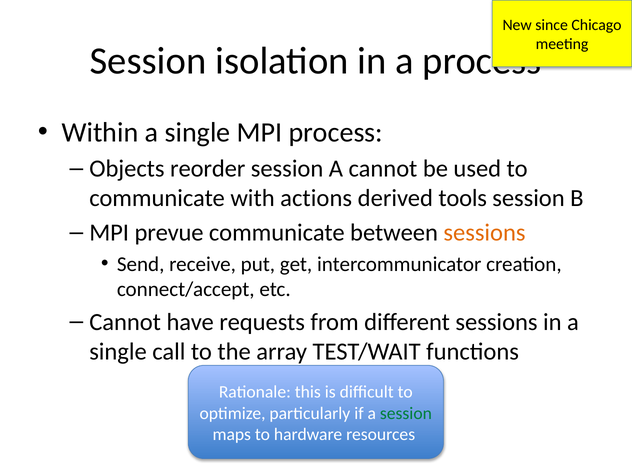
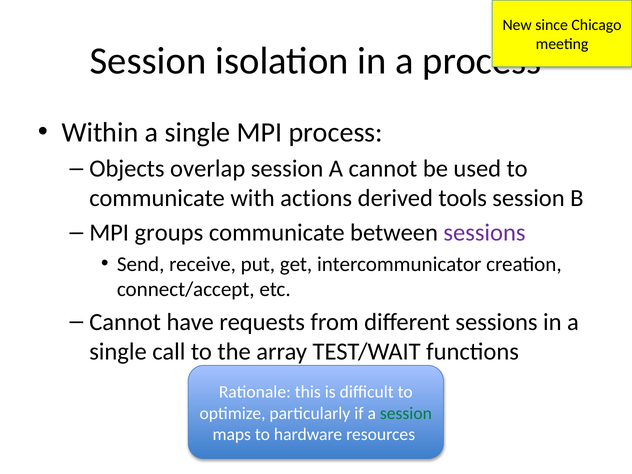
reorder: reorder -> overlap (208, 169)
prevue: prevue -> groups (169, 233)
sessions colour: orange -> purple (485, 233)
